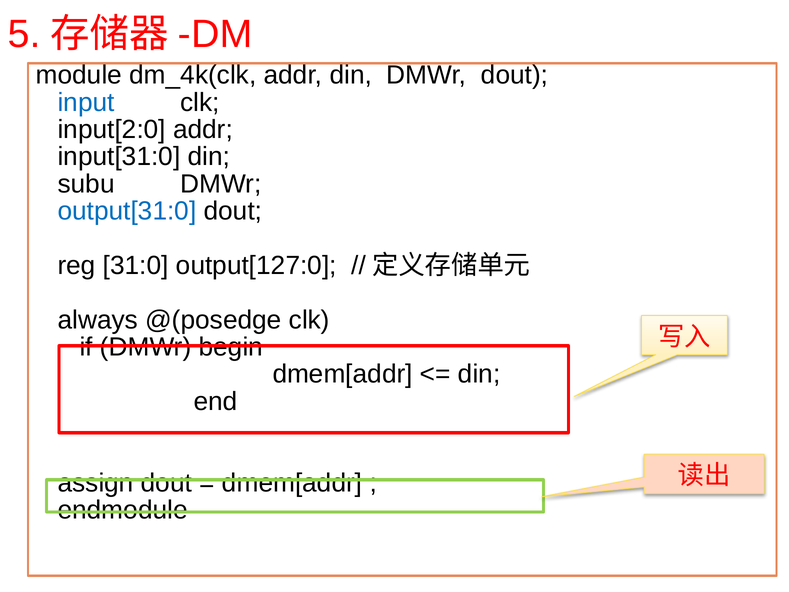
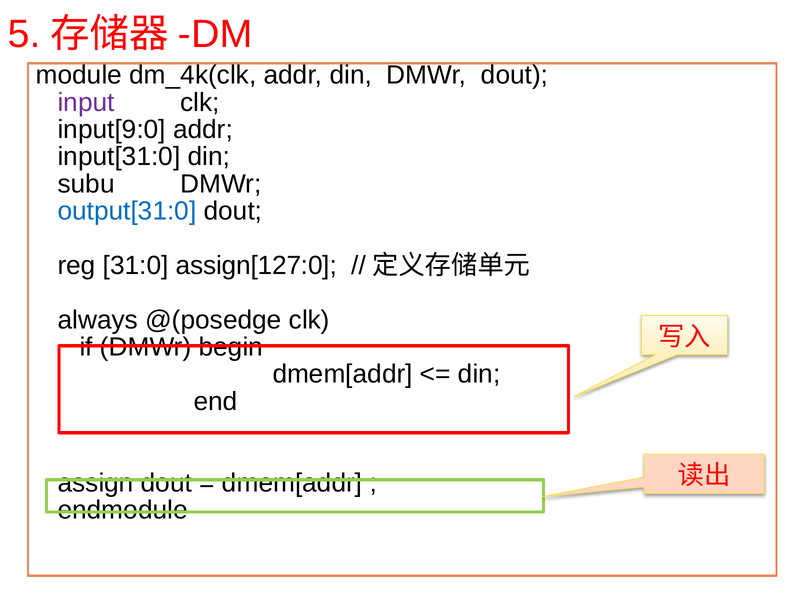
input colour: blue -> purple (86, 102)
input[2:0: input[2:0 -> input[9:0 (112, 129)
output[127:0: output[127:0 -> assign[127:0 (256, 265)
